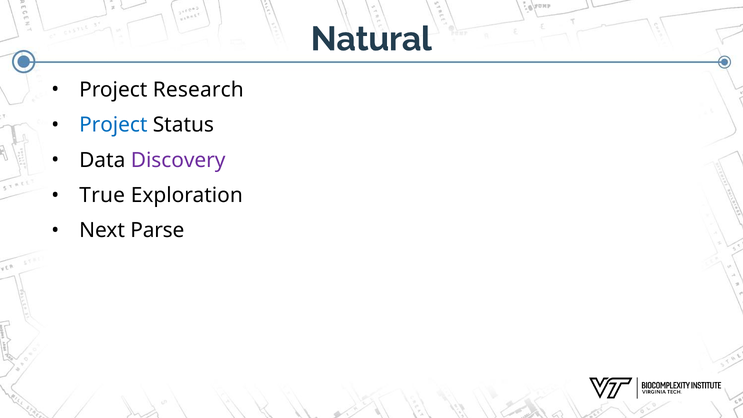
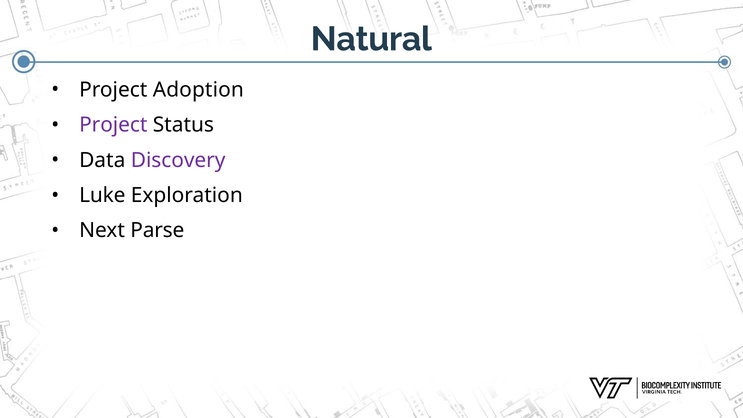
Research: Research -> Adoption (198, 90)
Project colour: blue -> purple (113, 125)
True: True -> Luke (102, 195)
